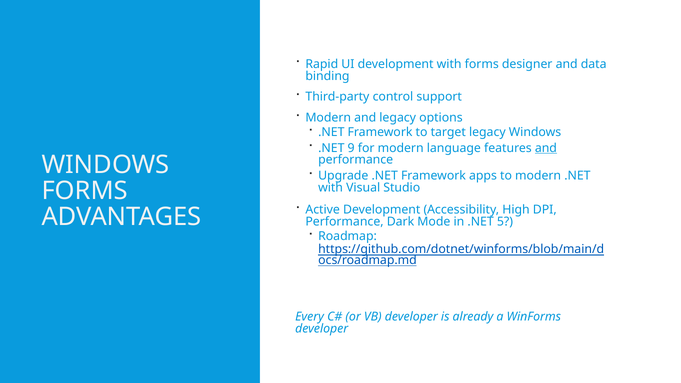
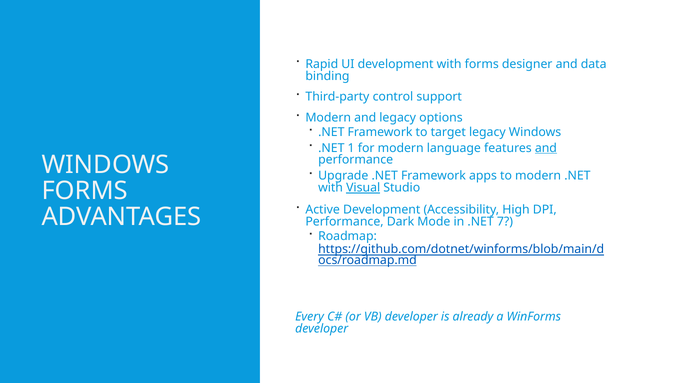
9: 9 -> 1 (351, 148)
Visual underline: none -> present (363, 188)
5: 5 -> 7 (505, 222)
